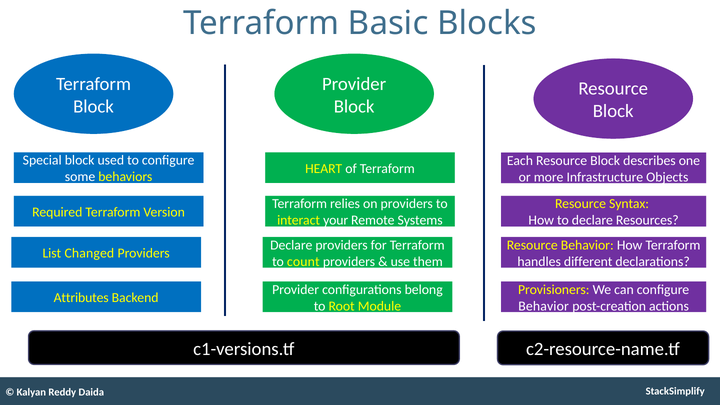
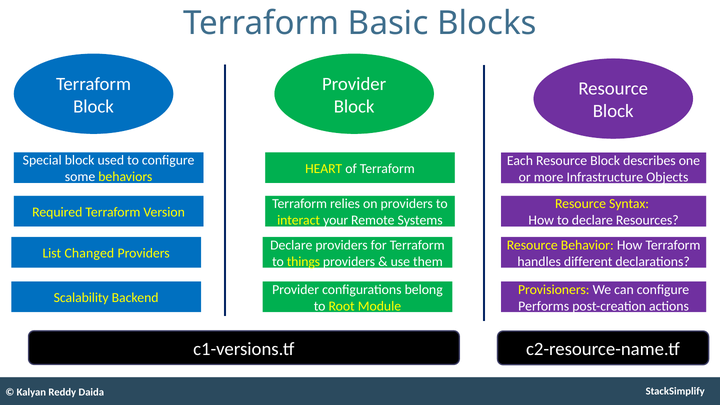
count: count -> things (303, 262)
Attributes: Attributes -> Scalability (81, 298)
Behavior: Behavior -> Performs (544, 306)
